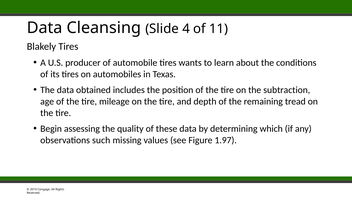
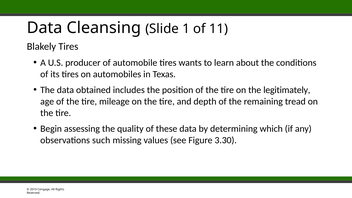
4: 4 -> 1 (186, 29)
subtraction: subtraction -> legitimately (287, 90)
1.97: 1.97 -> 3.30 (226, 140)
